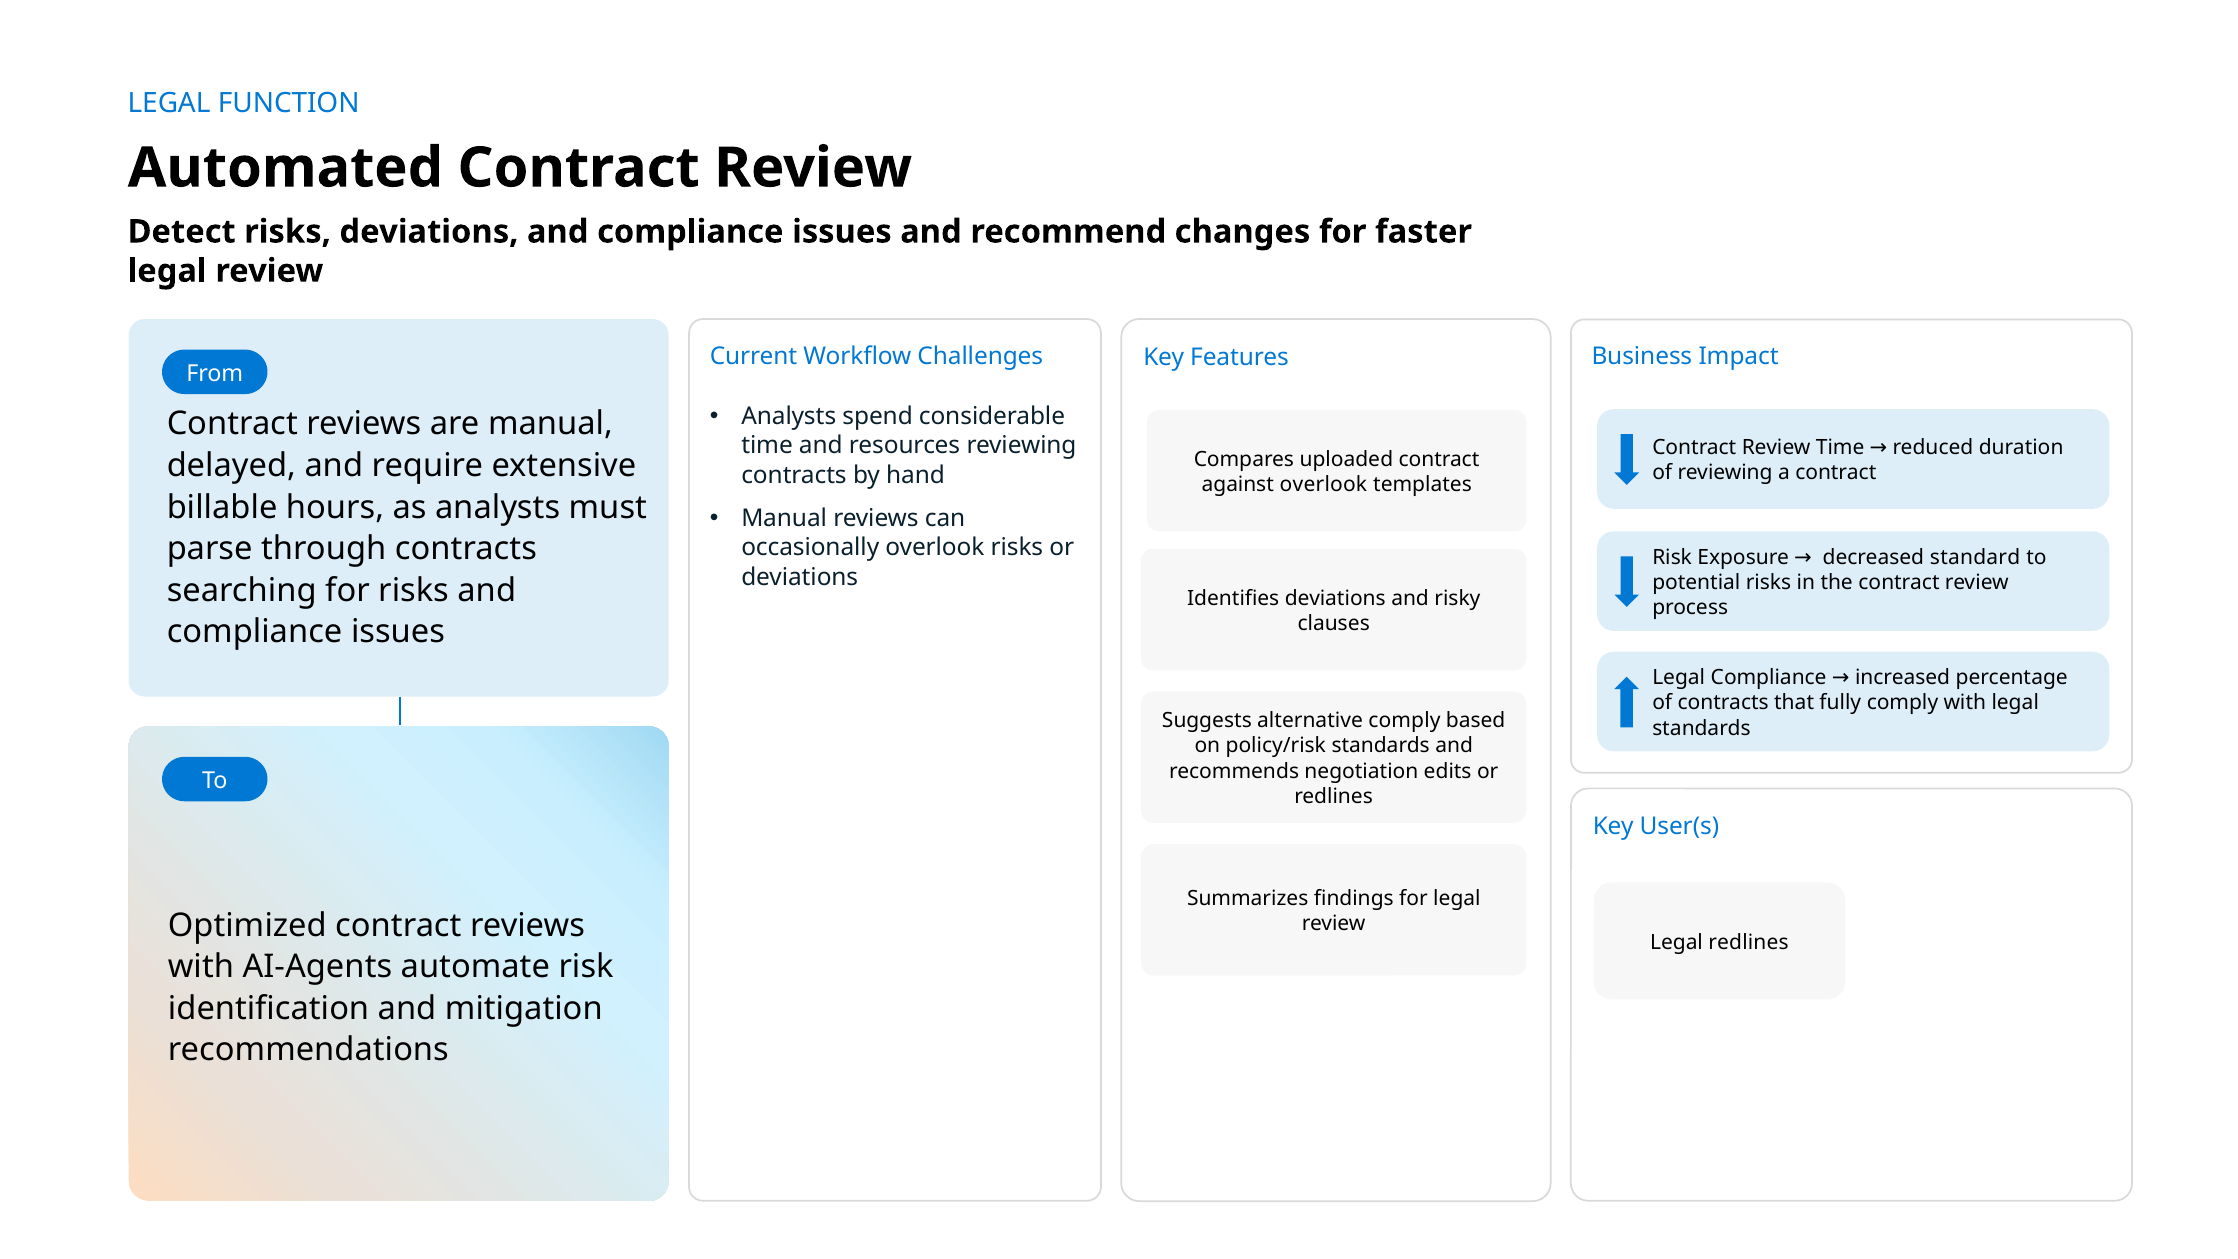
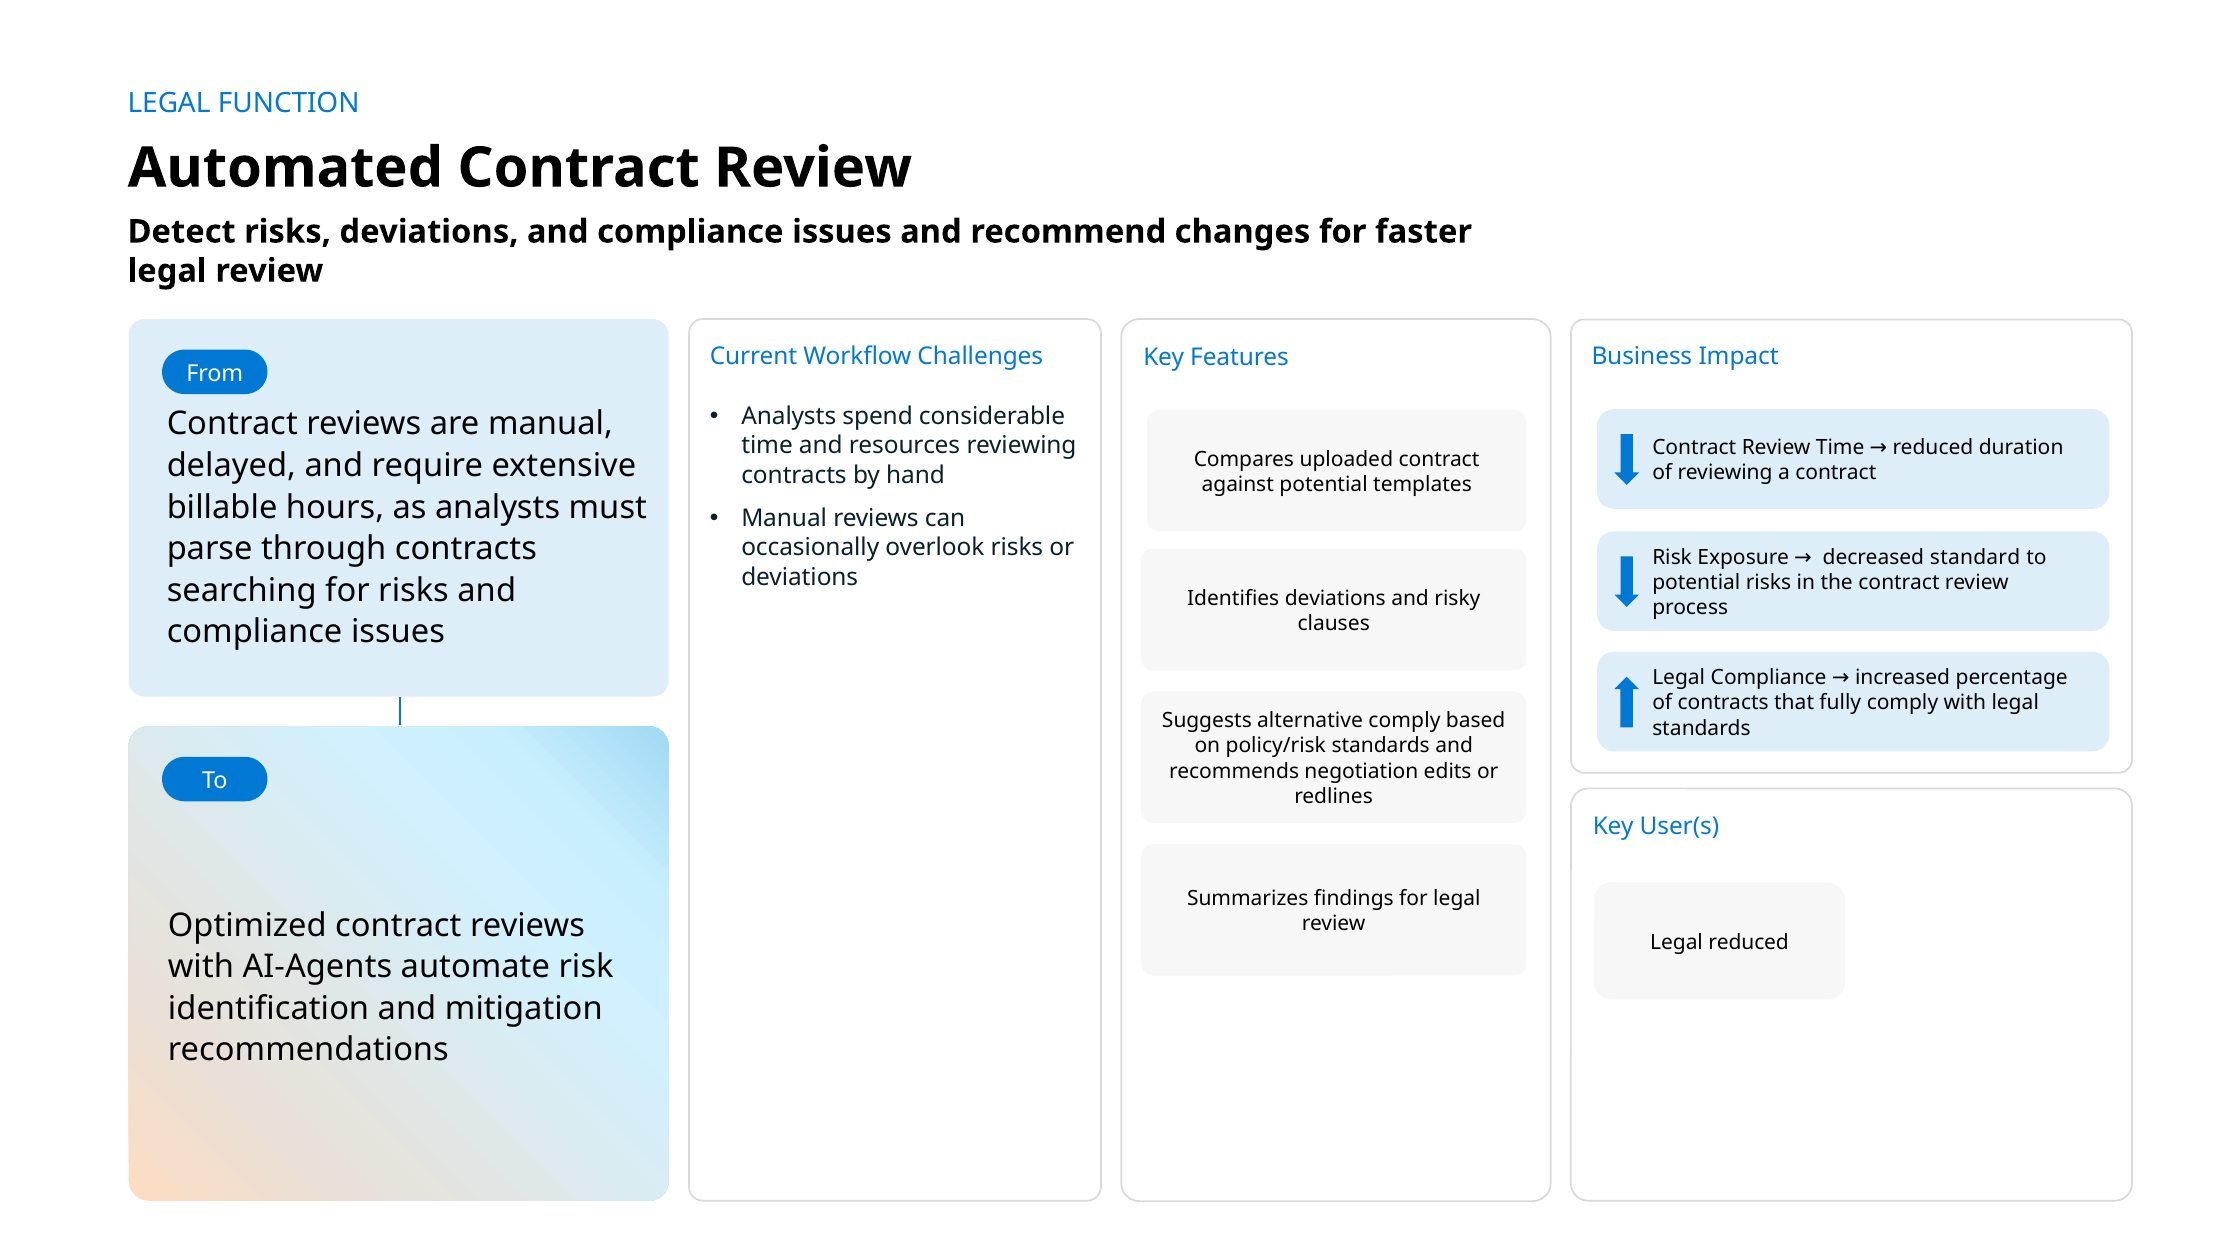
against overlook: overlook -> potential (1324, 485)
Legal redlines: redlines -> reduced (1749, 942)
